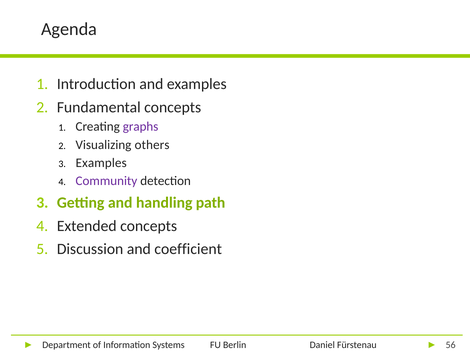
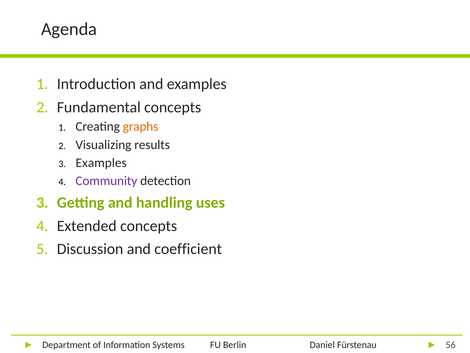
graphs colour: purple -> orange (141, 126)
others: others -> results (152, 145)
path: path -> uses (210, 202)
